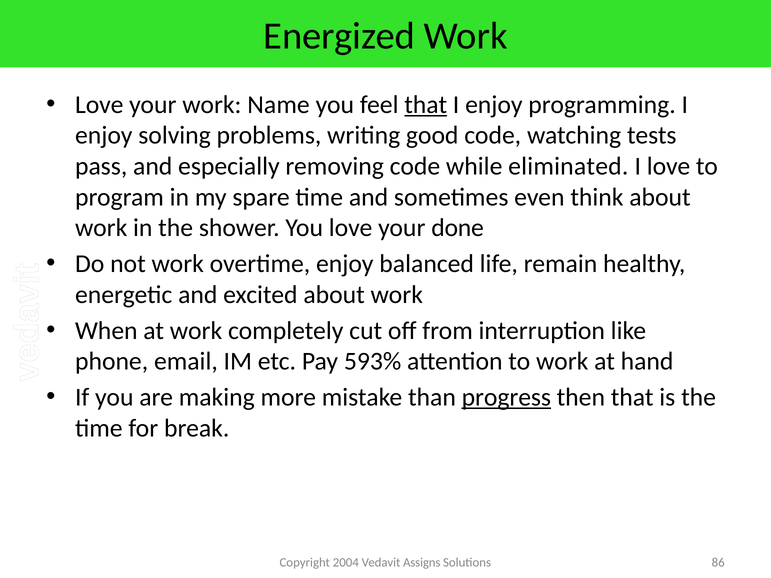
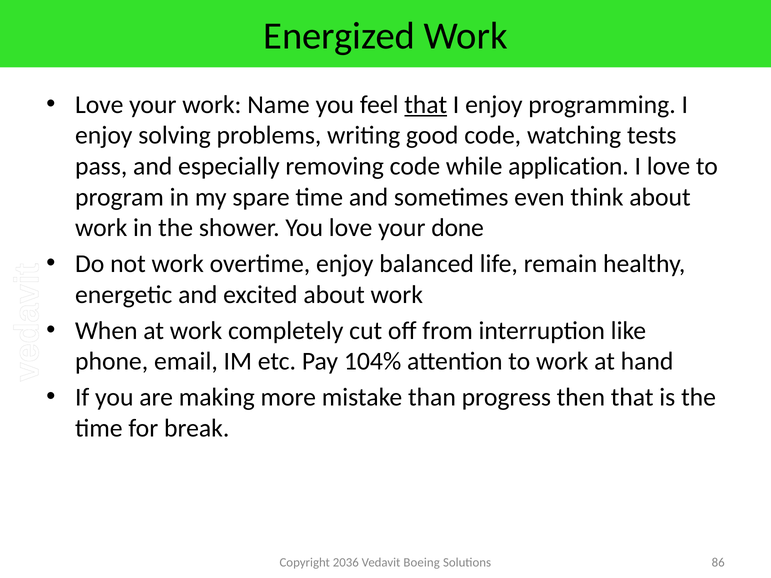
eliminated: eliminated -> application (569, 166)
593%: 593% -> 104% (373, 362)
progress underline: present -> none (506, 398)
2004: 2004 -> 2036 (346, 563)
Assigns: Assigns -> Boeing (422, 563)
